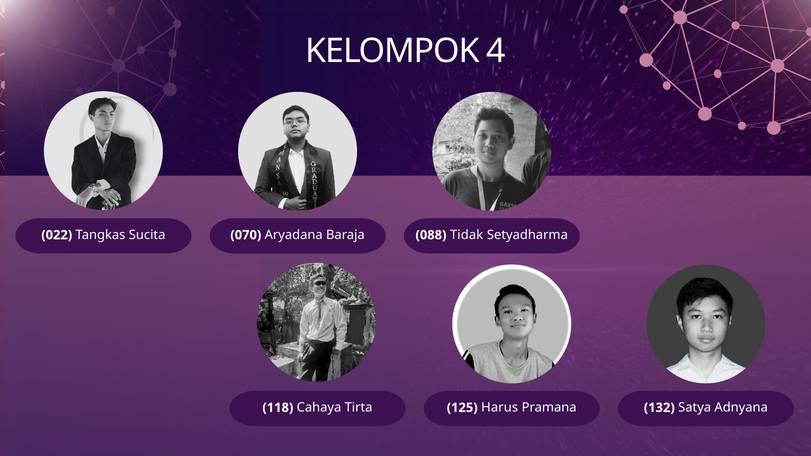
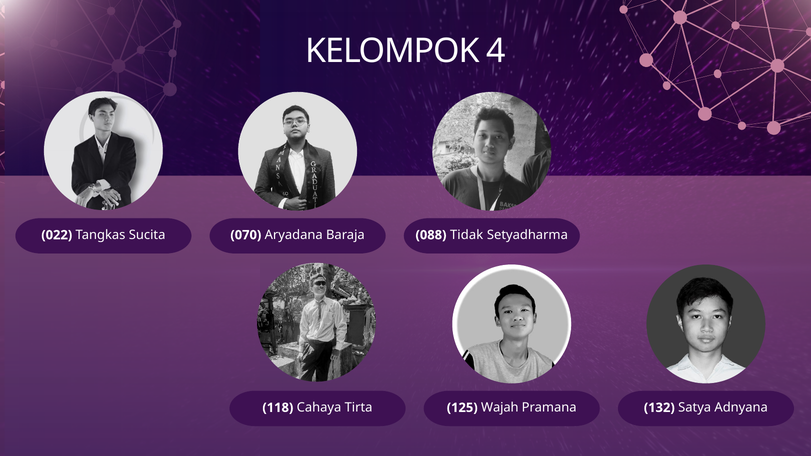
Harus: Harus -> Wajah (500, 408)
